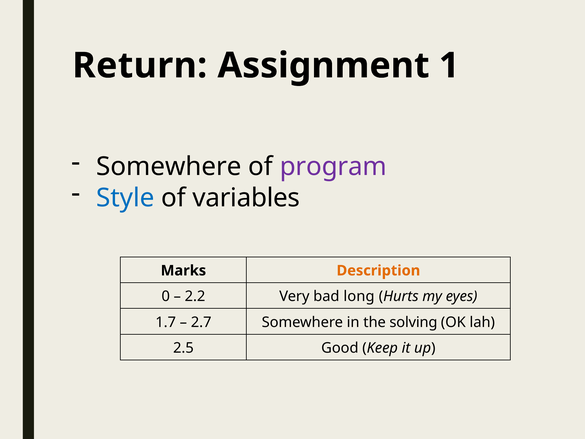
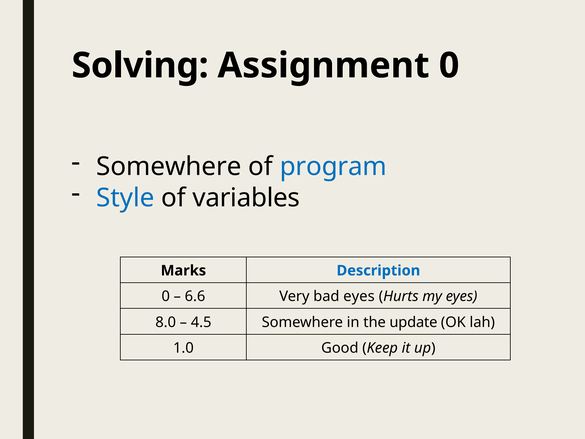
Return: Return -> Solving (140, 66)
Assignment 1: 1 -> 0 (449, 66)
program colour: purple -> blue (333, 167)
Description colour: orange -> blue (378, 270)
2.2: 2.2 -> 6.6 (195, 296)
bad long: long -> eyes (359, 296)
1.7: 1.7 -> 8.0 (166, 322)
2.7: 2.7 -> 4.5 (201, 322)
solving: solving -> update (413, 322)
2.5: 2.5 -> 1.0 (183, 348)
